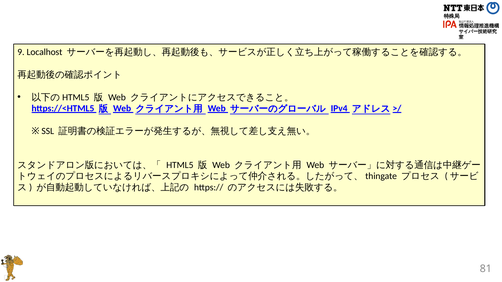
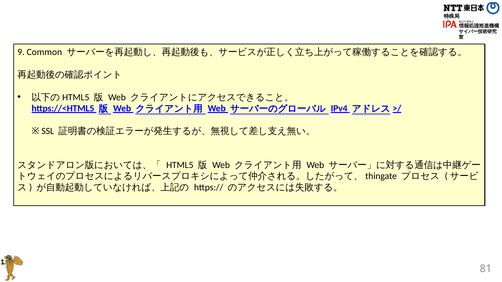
Localhost: Localhost -> Common (44, 52)
